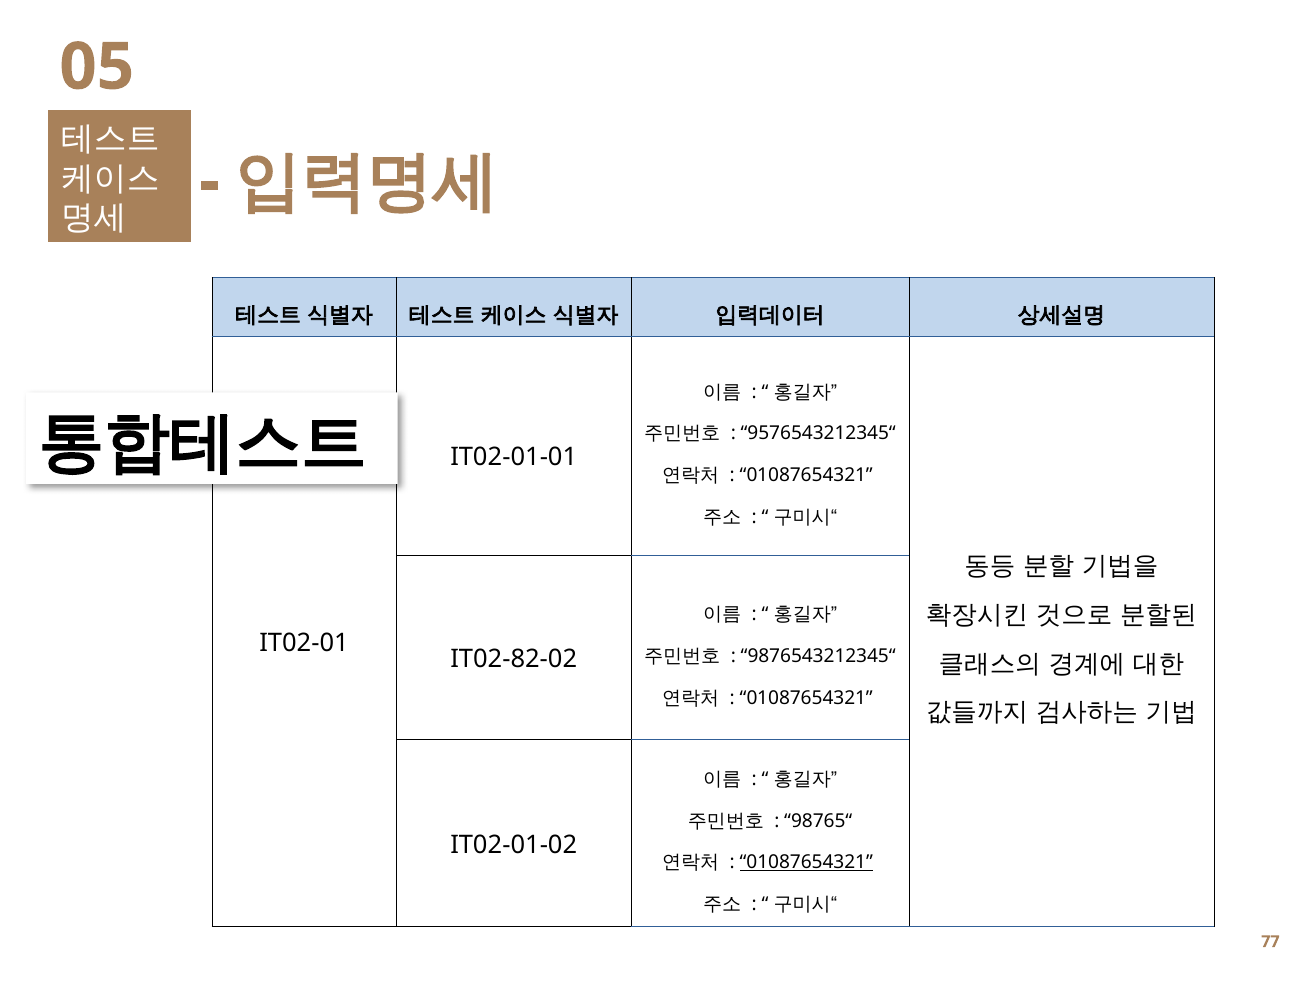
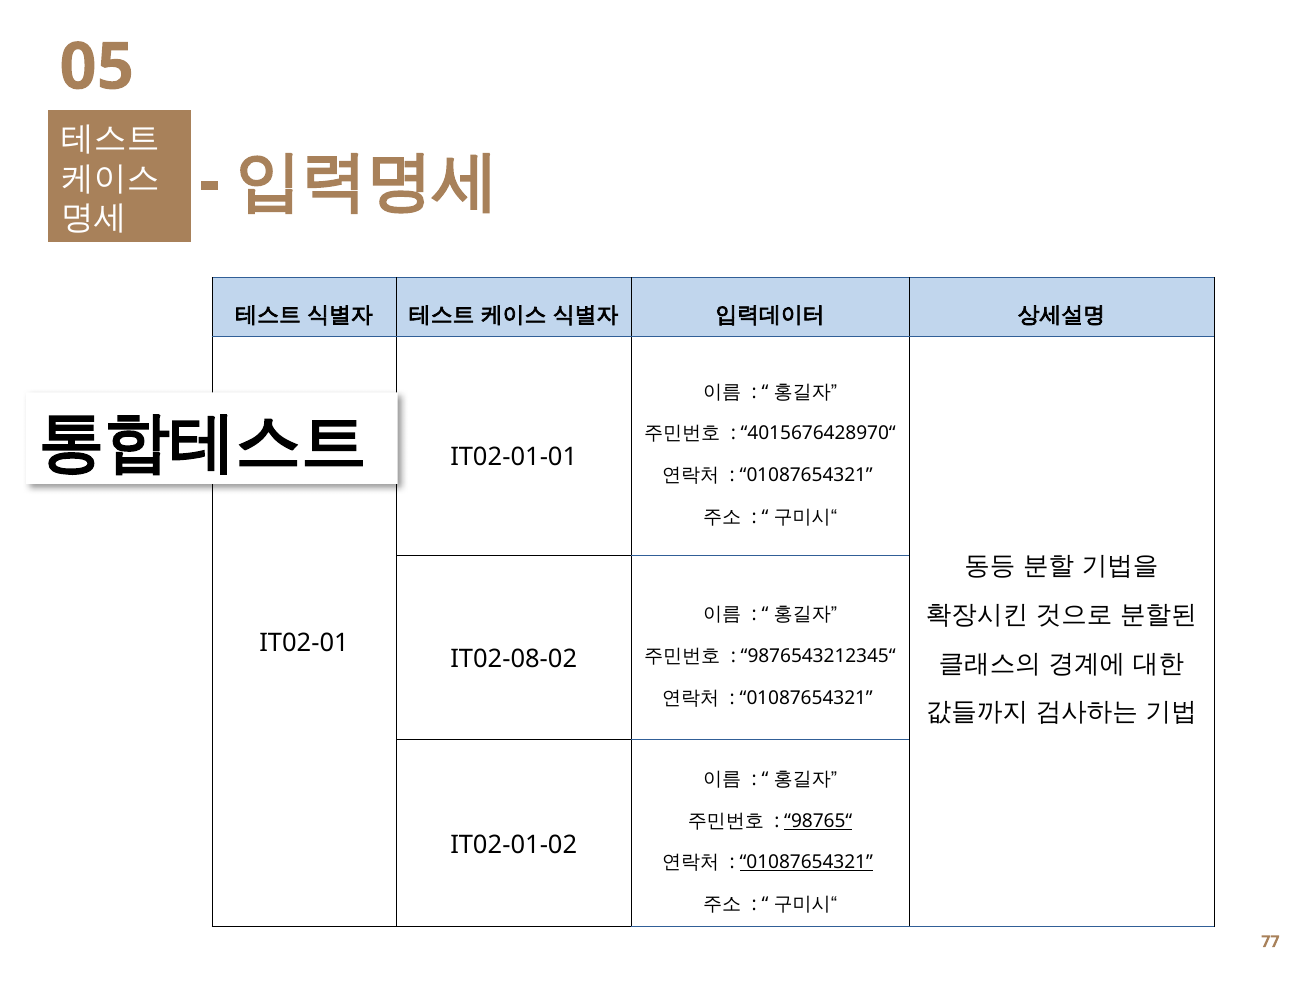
9576543212345“: 9576543212345“ -> 4015676428970“ (818, 434)
IT02-82-02: IT02-82-02 -> IT02-08-02 (514, 659)
98765“ underline: none -> present (818, 821)
